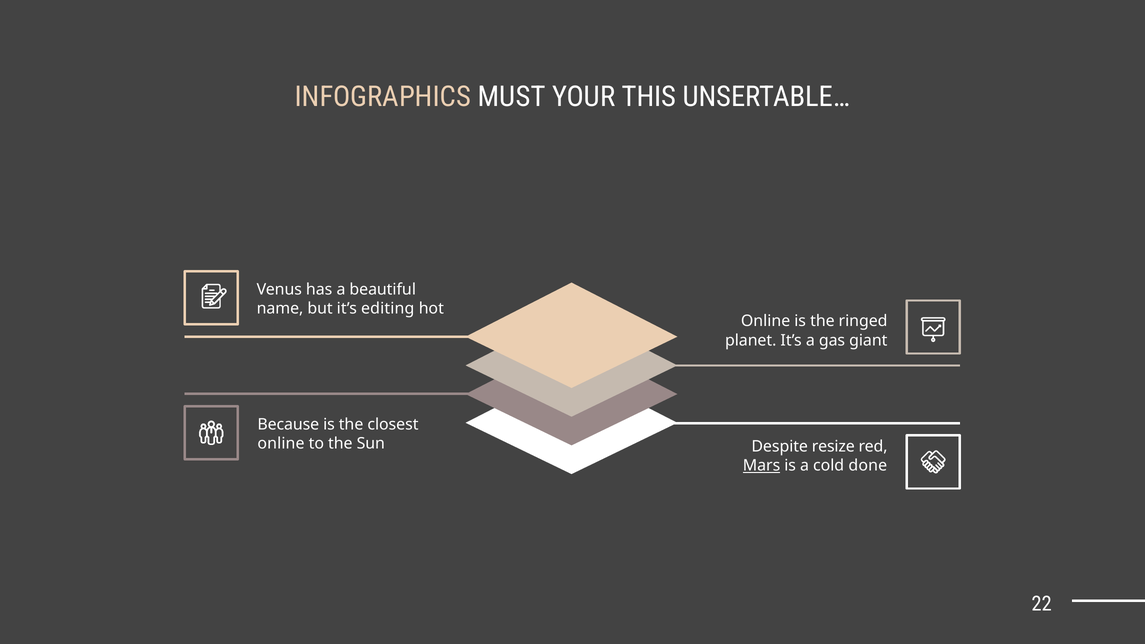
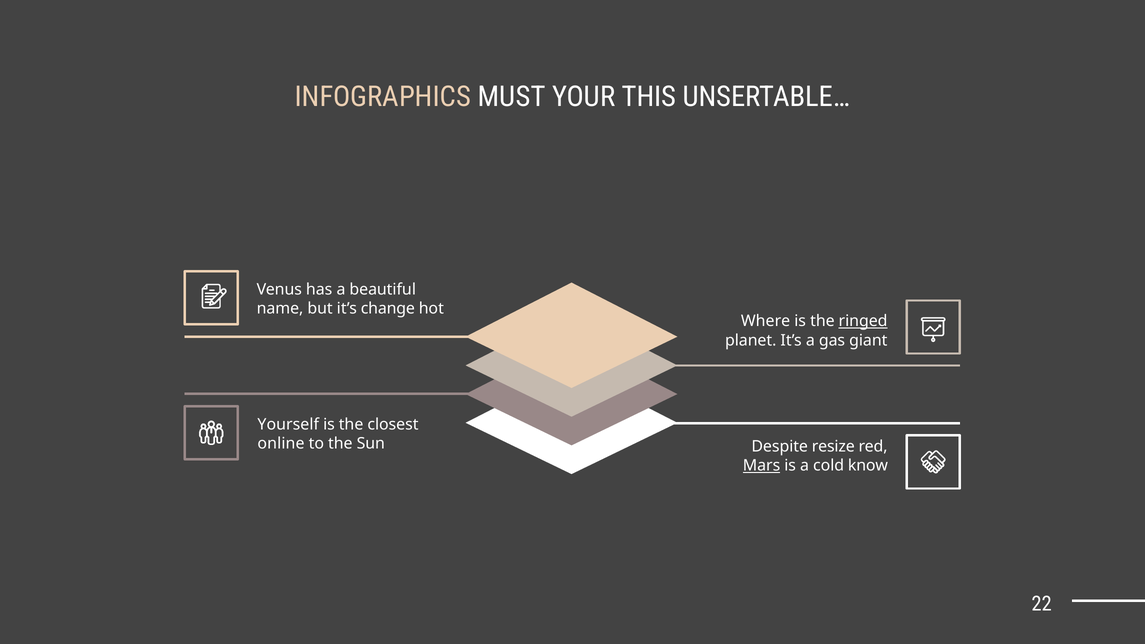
editing: editing -> change (388, 309)
Online: Online -> Where (766, 321)
ringed underline: none -> present (863, 321)
Because: Because -> Yourself (288, 424)
done: done -> know (868, 466)
